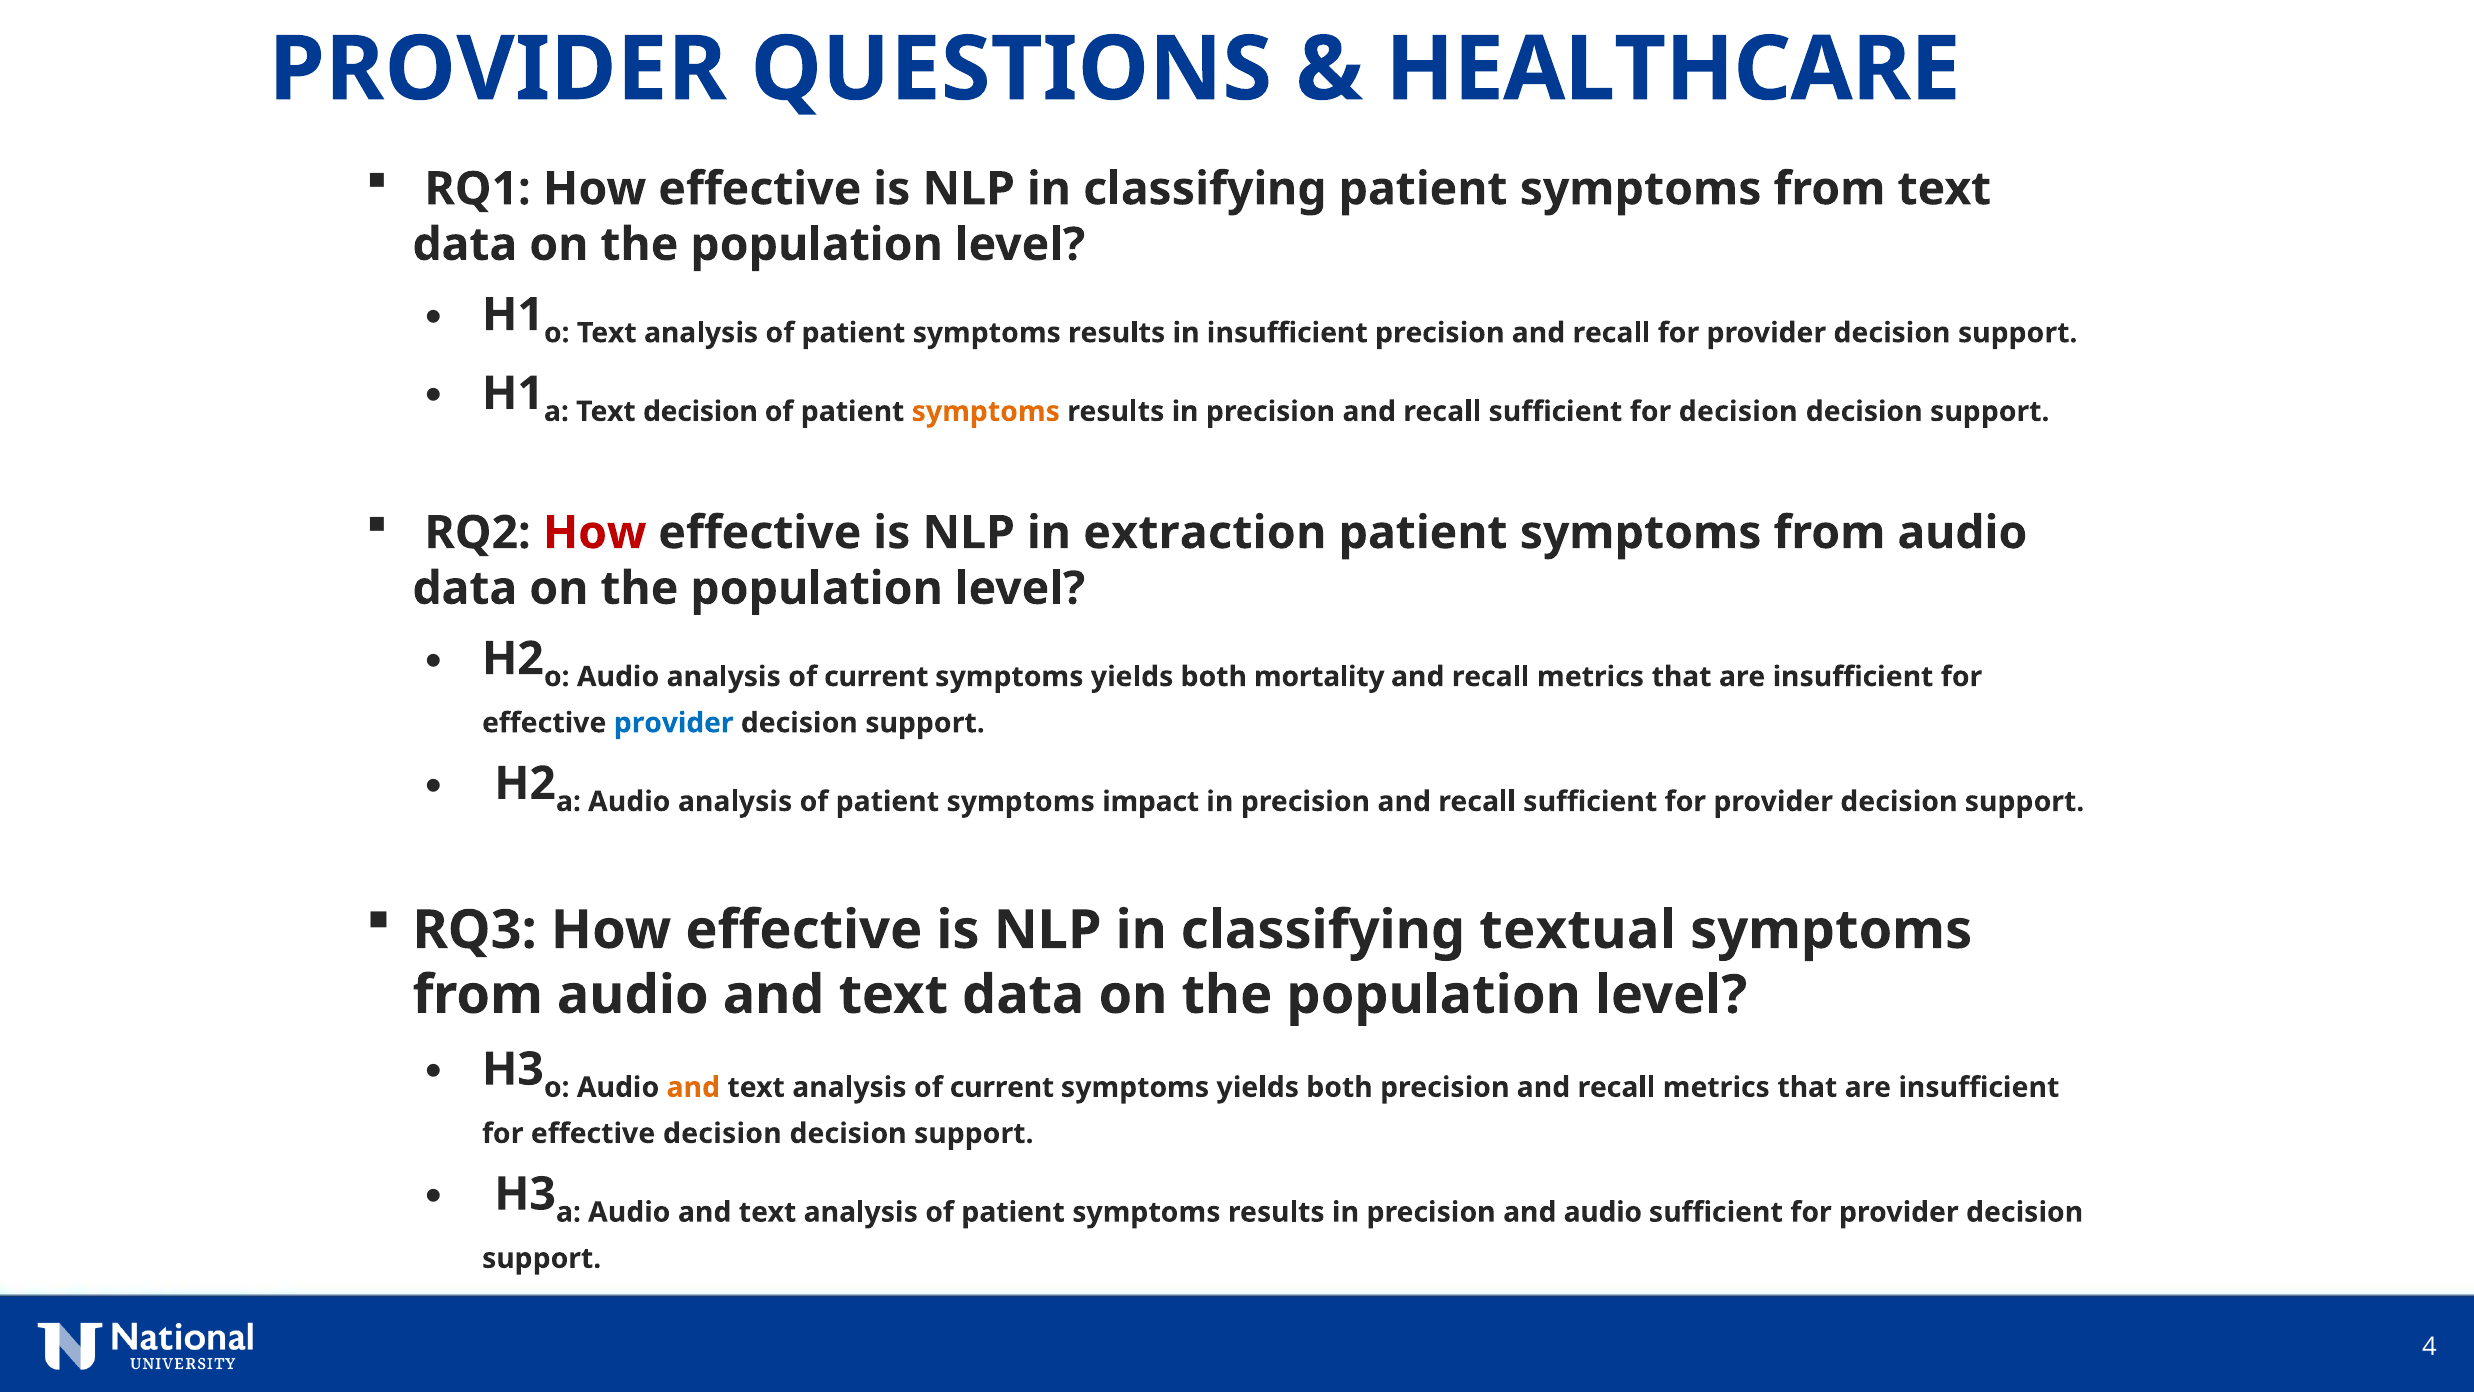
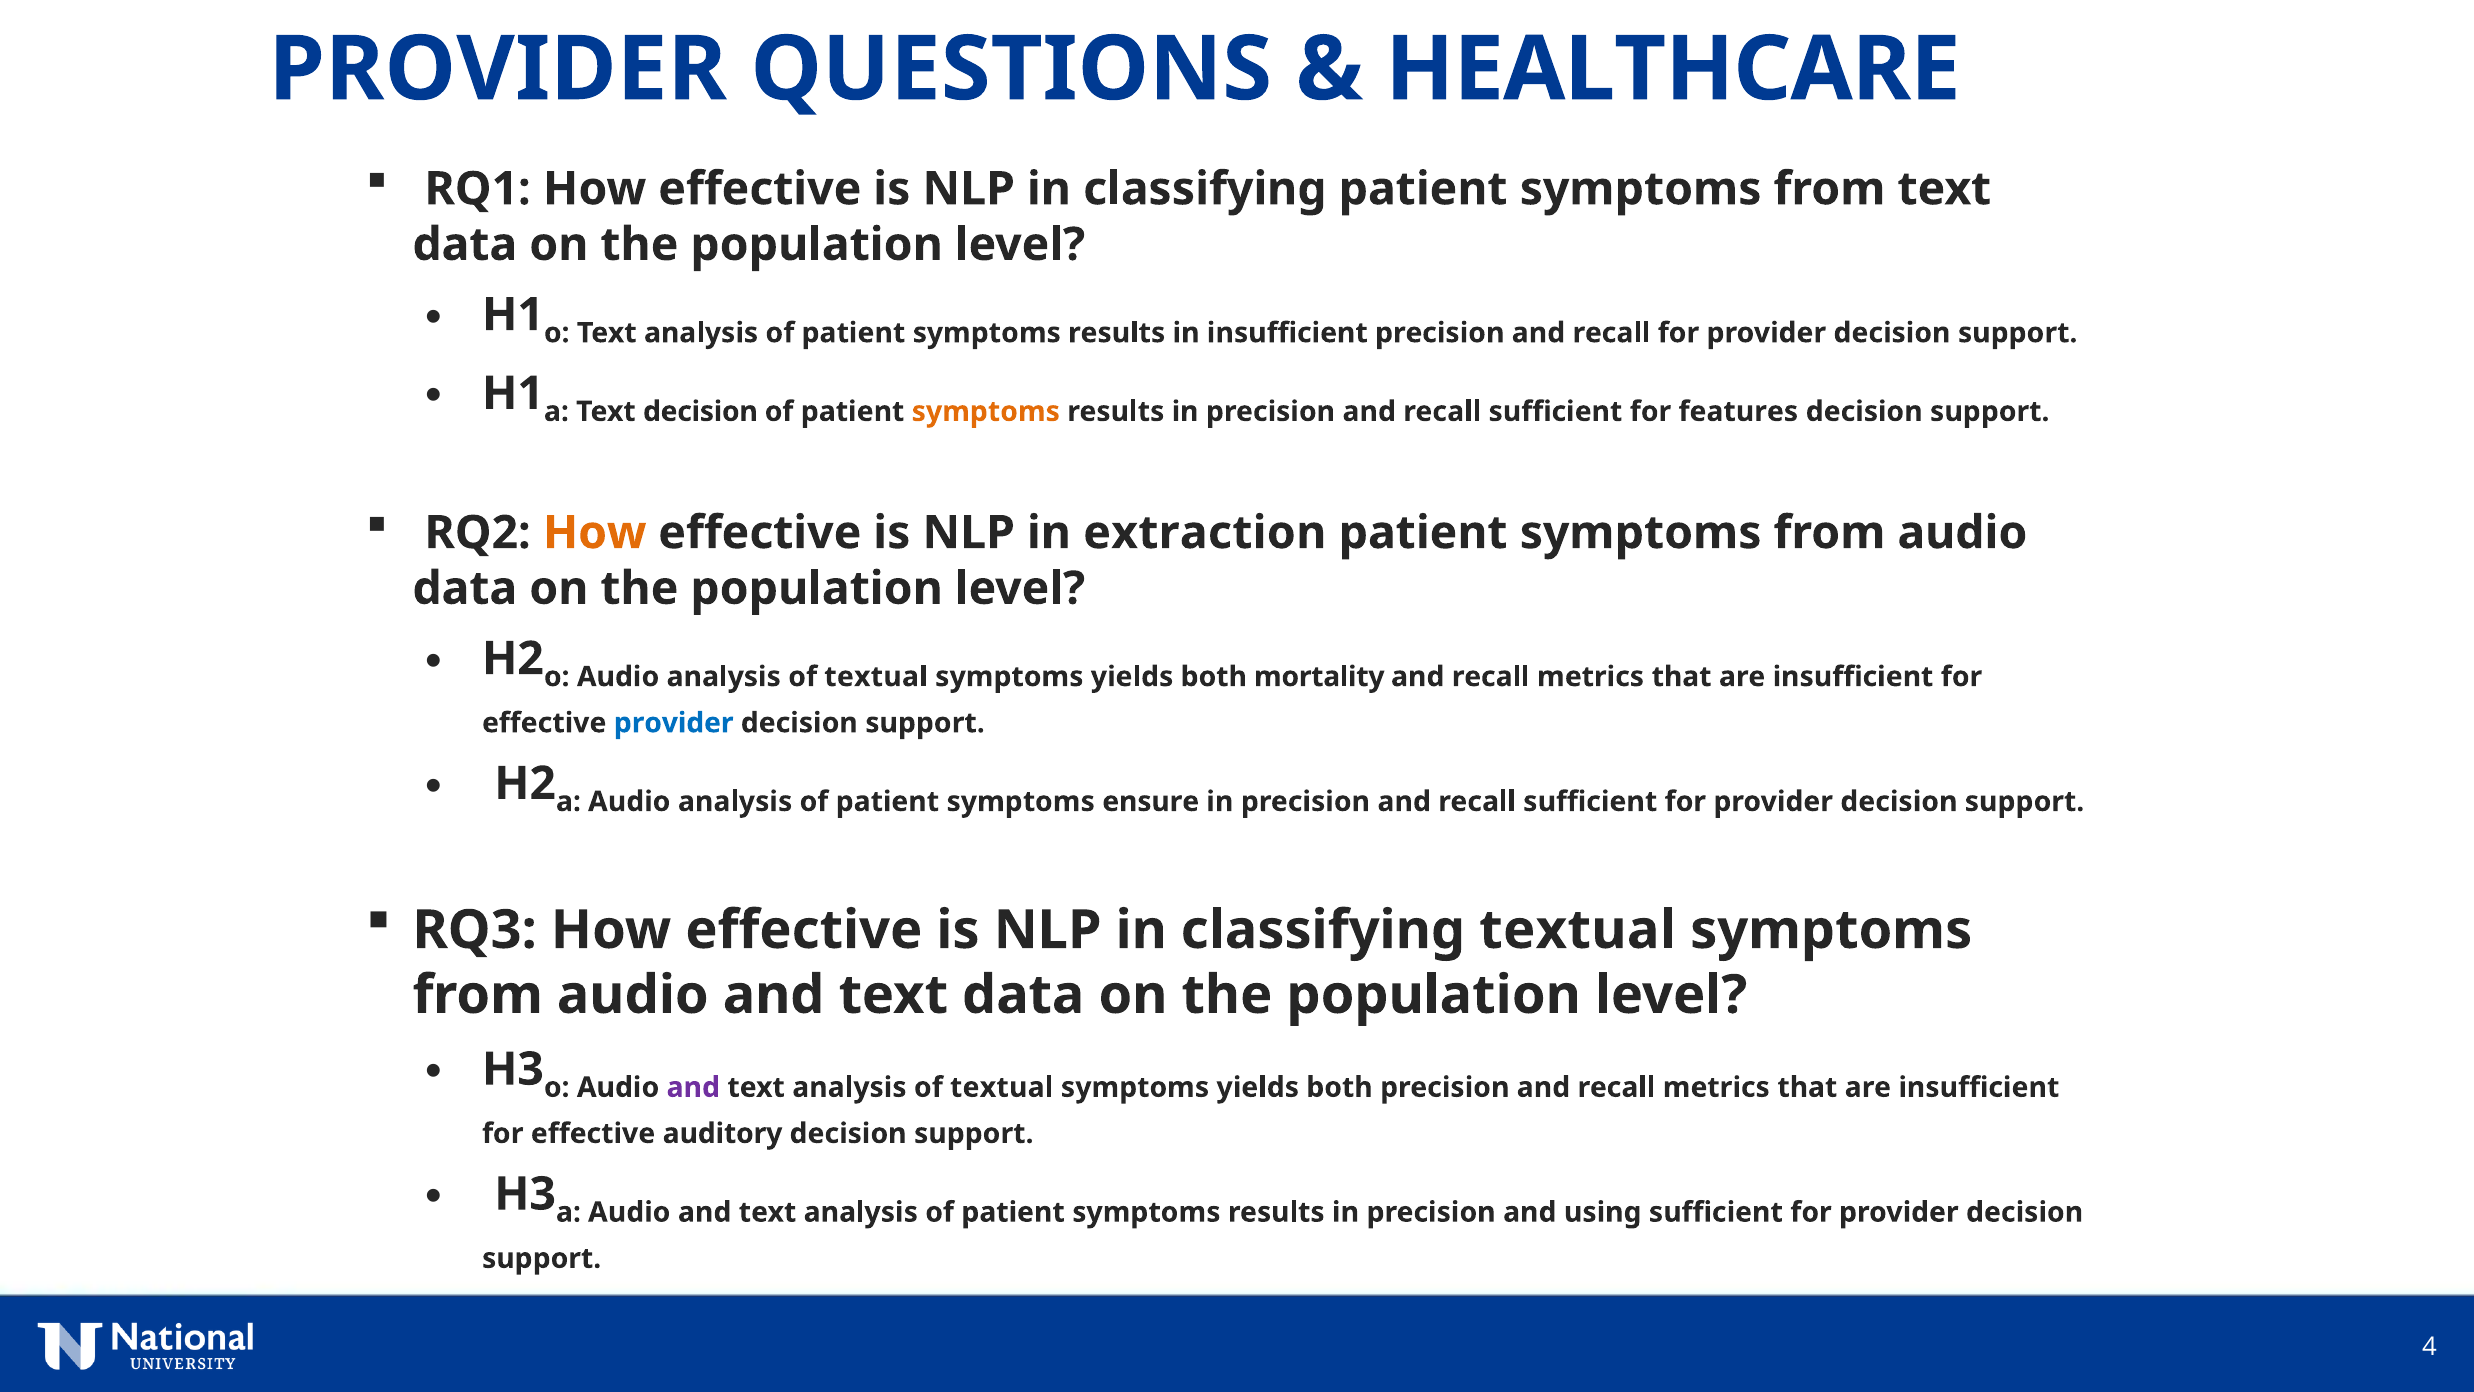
for decision: decision -> features (1738, 411)
How colour: red -> orange (595, 533)
Audio analysis of current: current -> textual (876, 677)
impact: impact -> ensure (1151, 801)
and colour: orange -> purple (693, 1087)
text analysis of current: current -> textual (1002, 1087)
effective decision: decision -> auditory (723, 1133)
and audio: audio -> using (1603, 1212)
